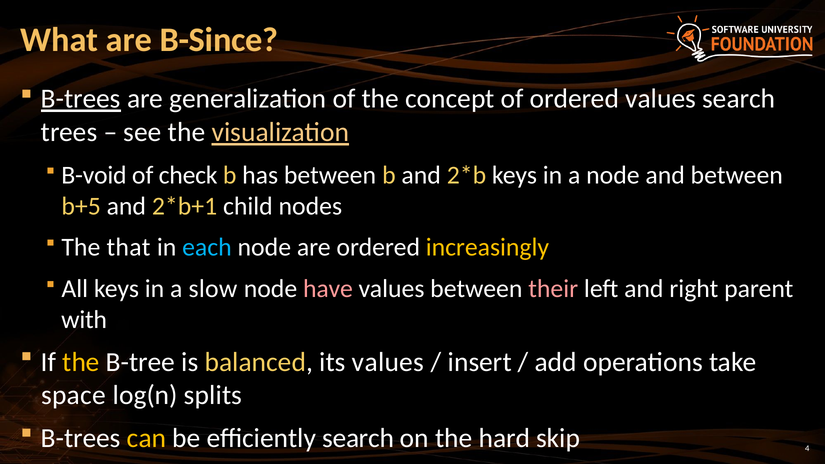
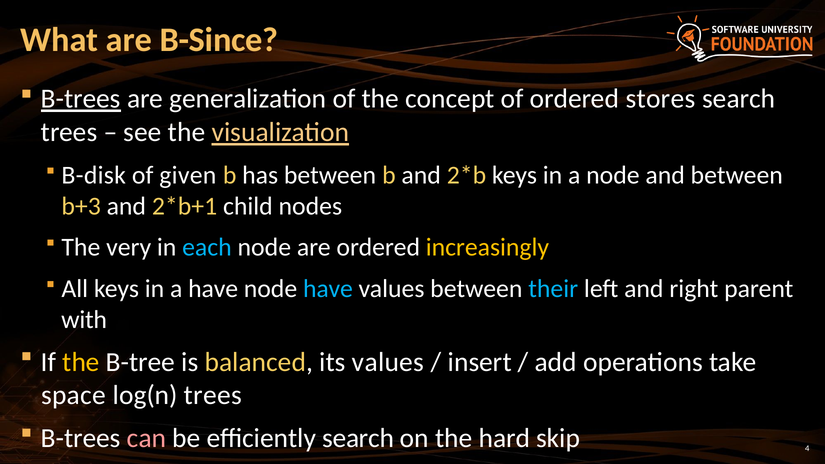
ordered values: values -> stores (661, 99)
B-void: B-void -> B-disk (94, 175)
check: check -> given (188, 175)
b+5: b+5 -> b+3 (81, 206)
that: that -> very (129, 247)
a slow: slow -> have (213, 289)
have colour: pink -> light blue (328, 289)
their colour: pink -> light blue (553, 289)
log(n splits: splits -> trees (213, 395)
can colour: yellow -> pink (147, 438)
